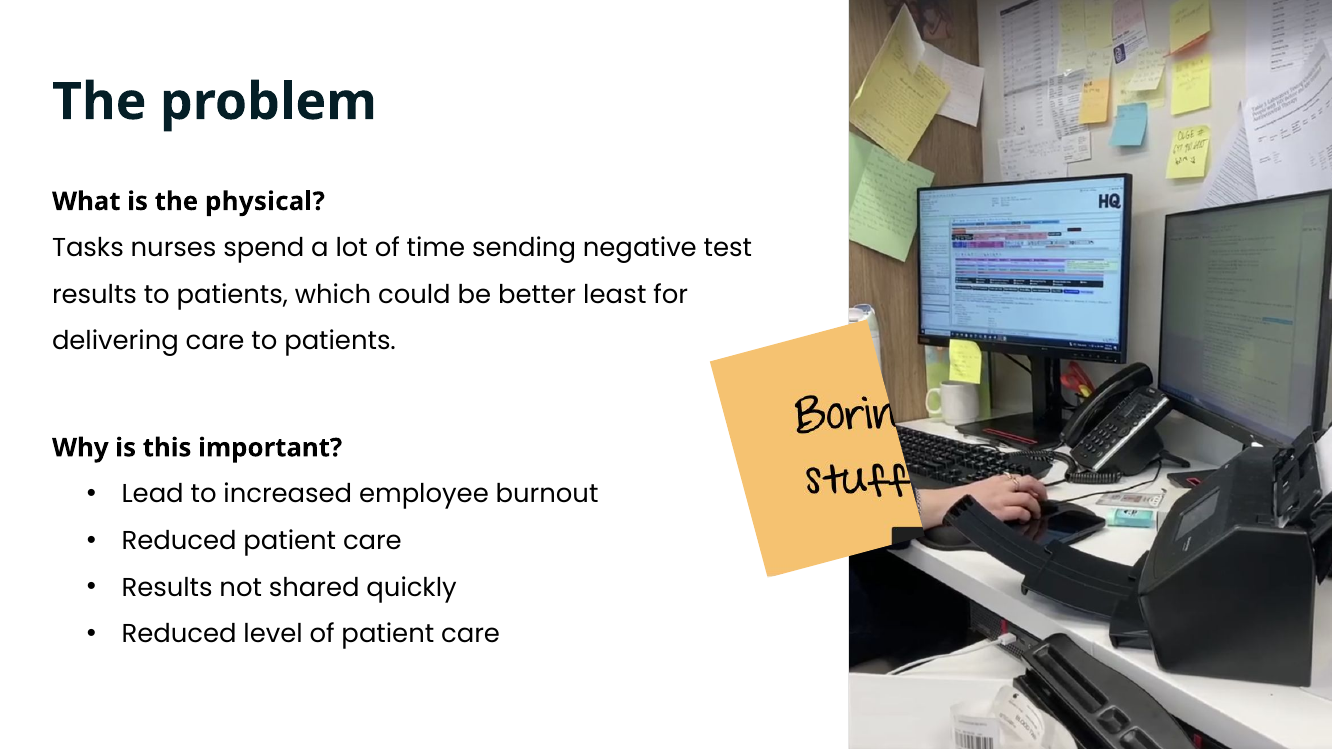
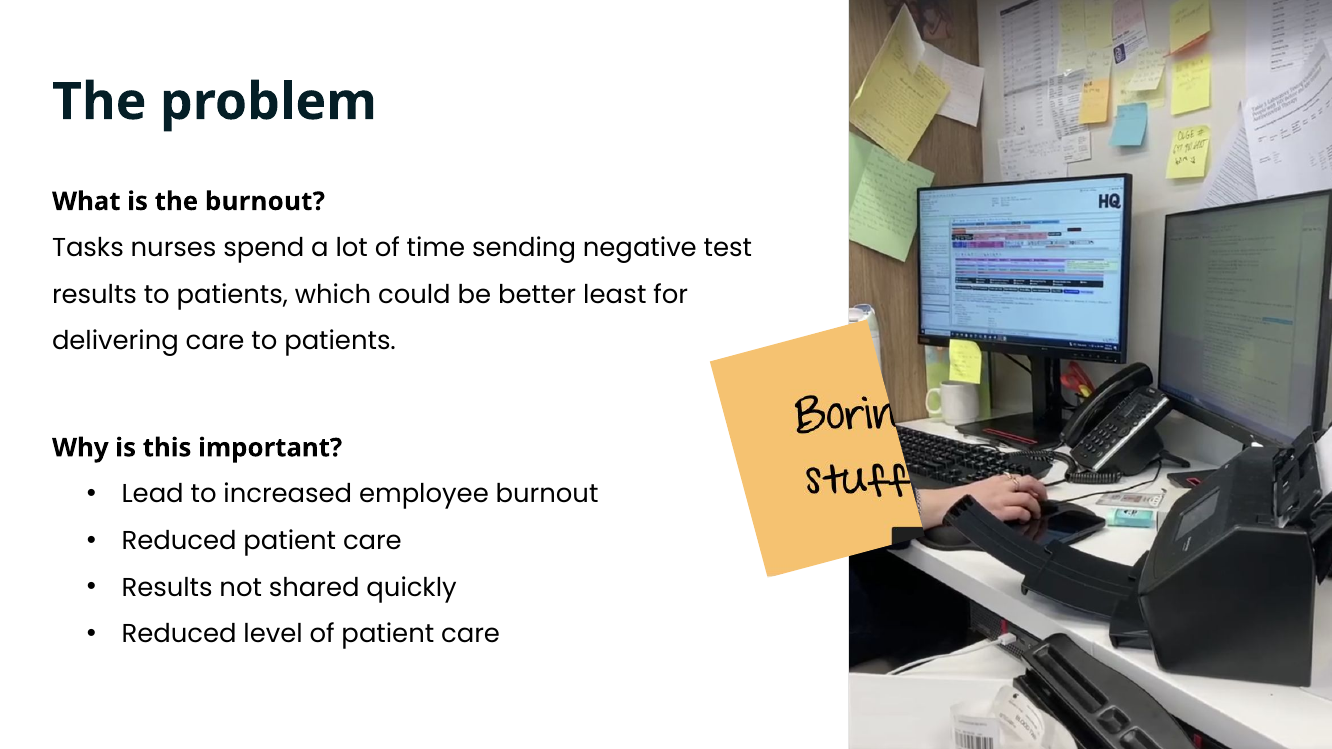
the physical: physical -> burnout (265, 202)
